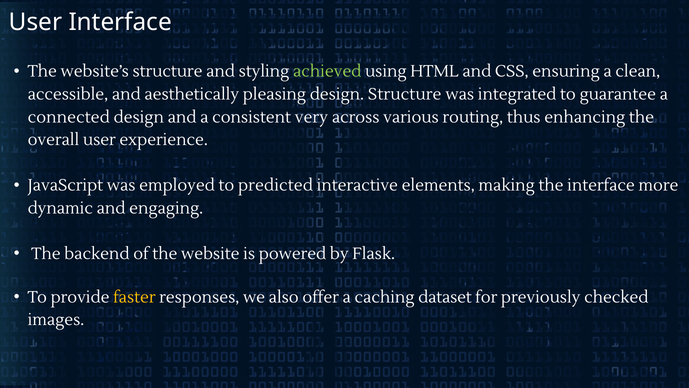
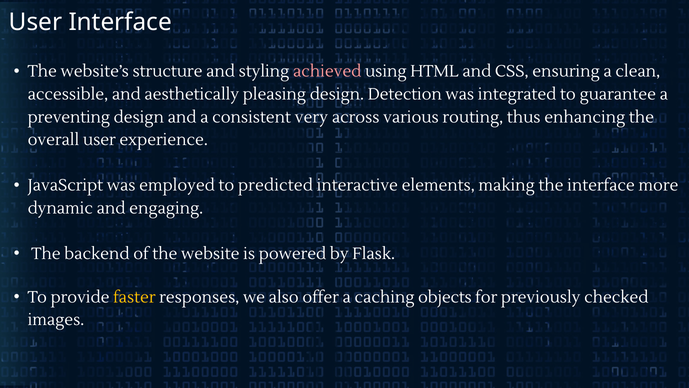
achieved colour: light green -> pink (327, 72)
design Structure: Structure -> Detection (405, 94)
connected: connected -> preventing (69, 117)
dataset: dataset -> objects (445, 297)
